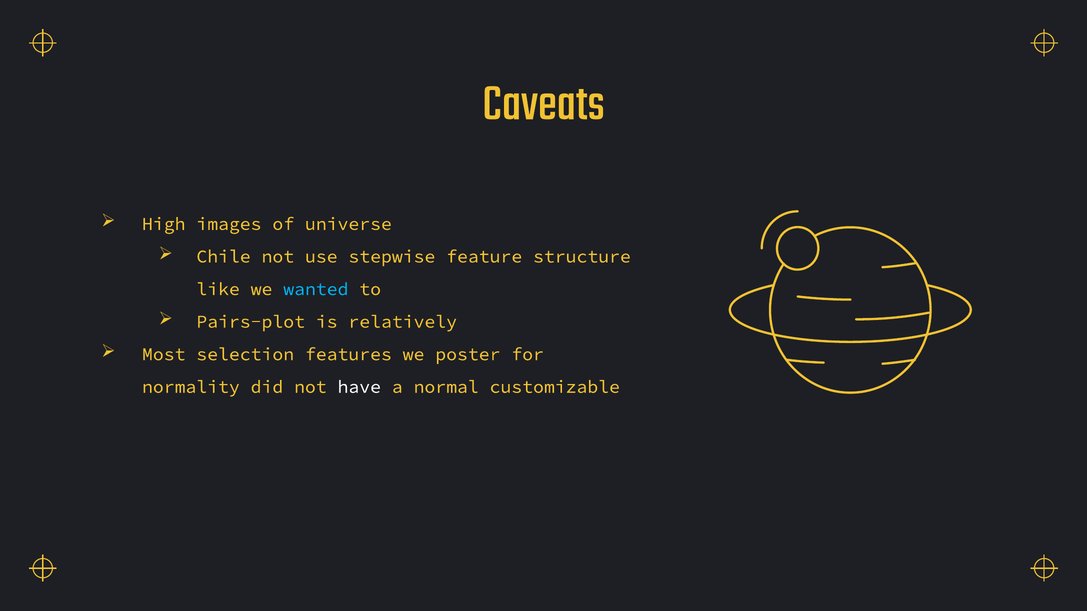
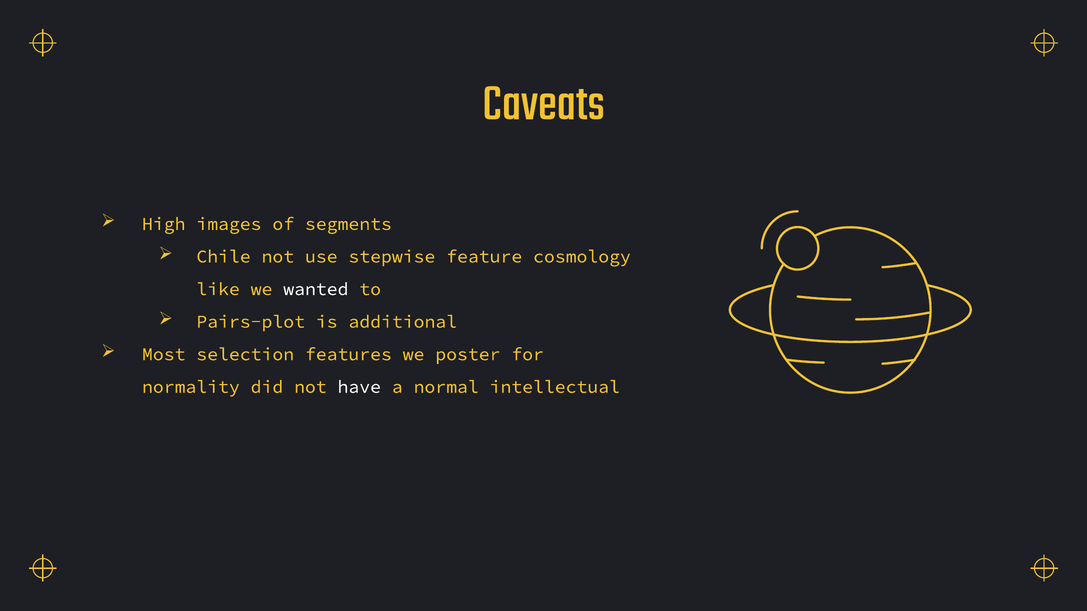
universe: universe -> segments (348, 224)
structure: structure -> cosmology (582, 257)
wanted colour: light blue -> white (316, 289)
relatively: relatively -> additional (403, 322)
customizable: customizable -> intellectual (555, 387)
